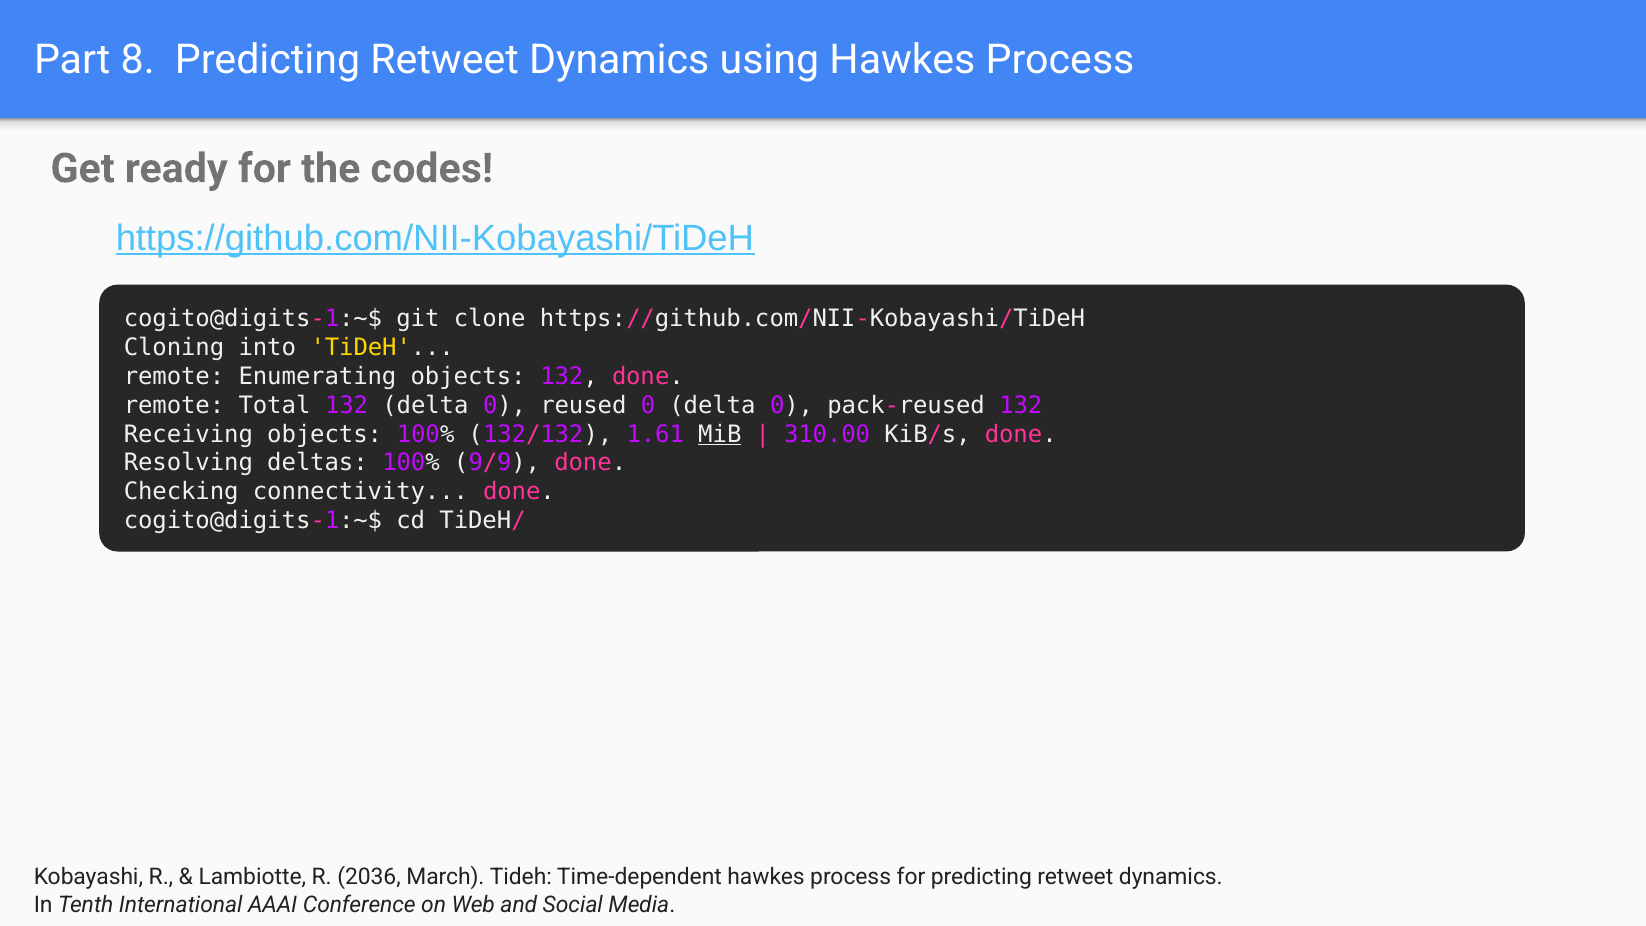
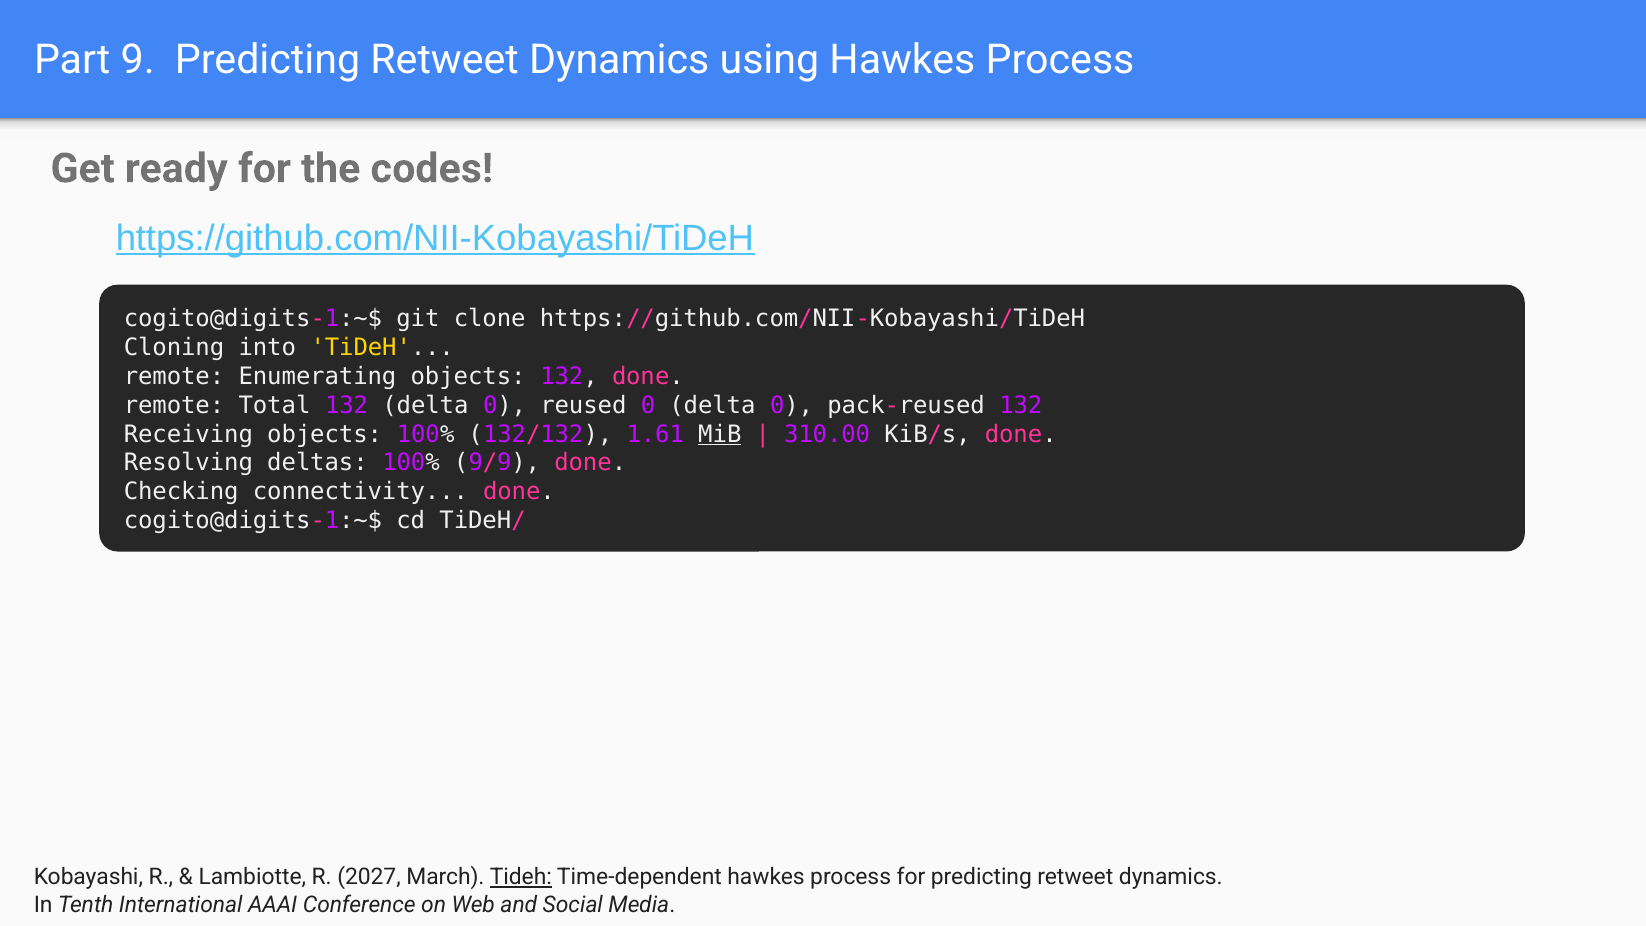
8: 8 -> 9 (138, 60)
2036: 2036 -> 2027 (369, 877)
Tideh underline: none -> present (521, 877)
